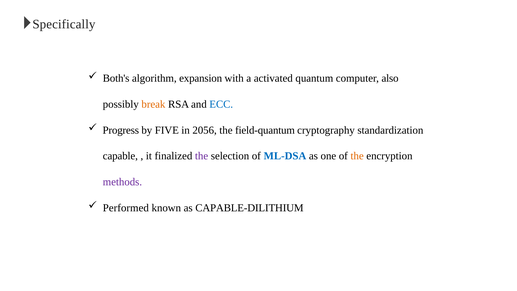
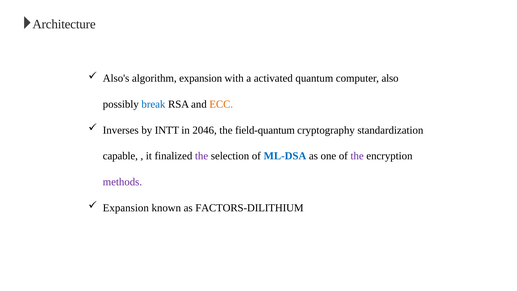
Specifically: Specifically -> Architecture (64, 24)
Both's: Both's -> Also's (116, 78)
break colour: orange -> blue (153, 104)
ECC colour: blue -> orange (221, 104)
Progress: Progress -> Inverses (121, 130)
FIVE: FIVE -> INTT (167, 130)
2056: 2056 -> 2046 (205, 130)
the colour: orange -> purple (357, 156)
Performed: Performed -> Expansion (126, 208)
CAPABLE-DILITHIUM: CAPABLE-DILITHIUM -> FACTORS-DILITHIUM (249, 208)
